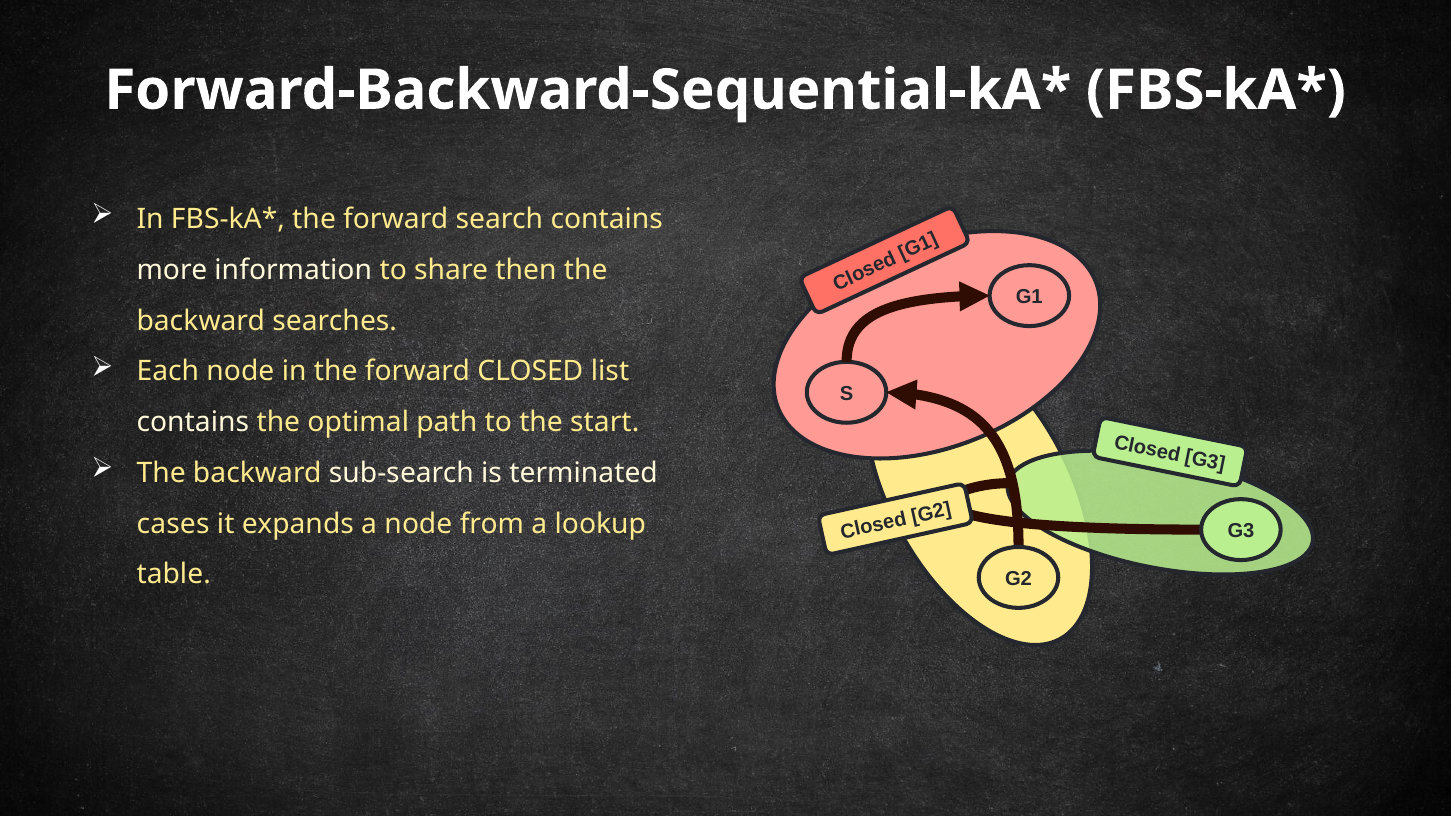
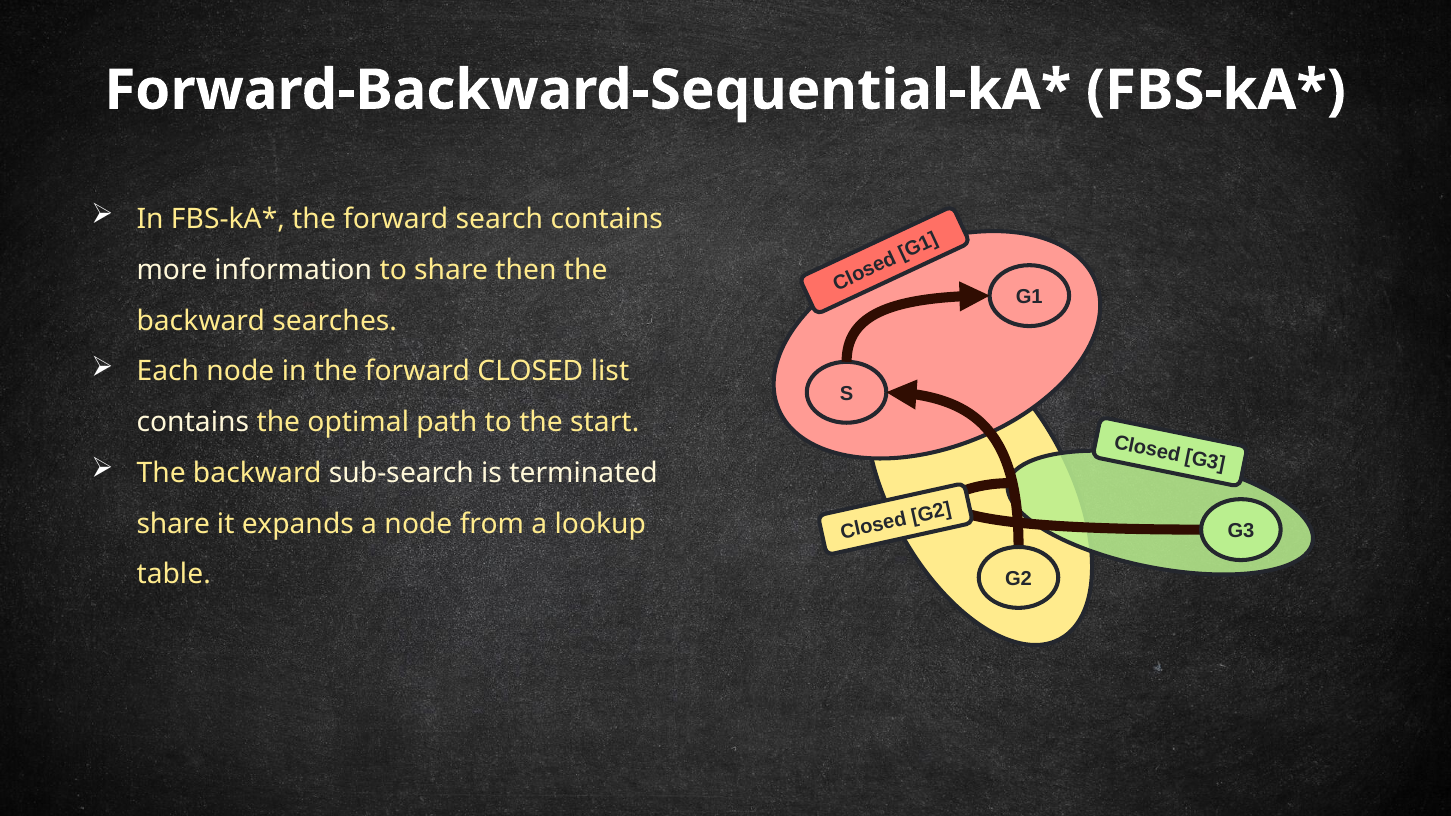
cases: cases -> share (173, 524)
